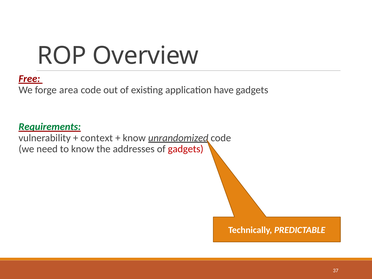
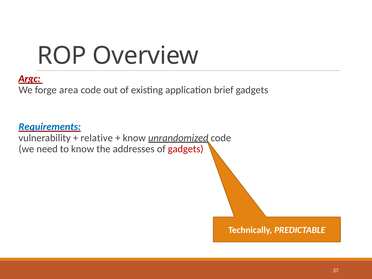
Free: Free -> Argc (29, 79)
have: have -> brief (224, 90)
Requirements colour: green -> blue (50, 127)
context: context -> relative (97, 138)
